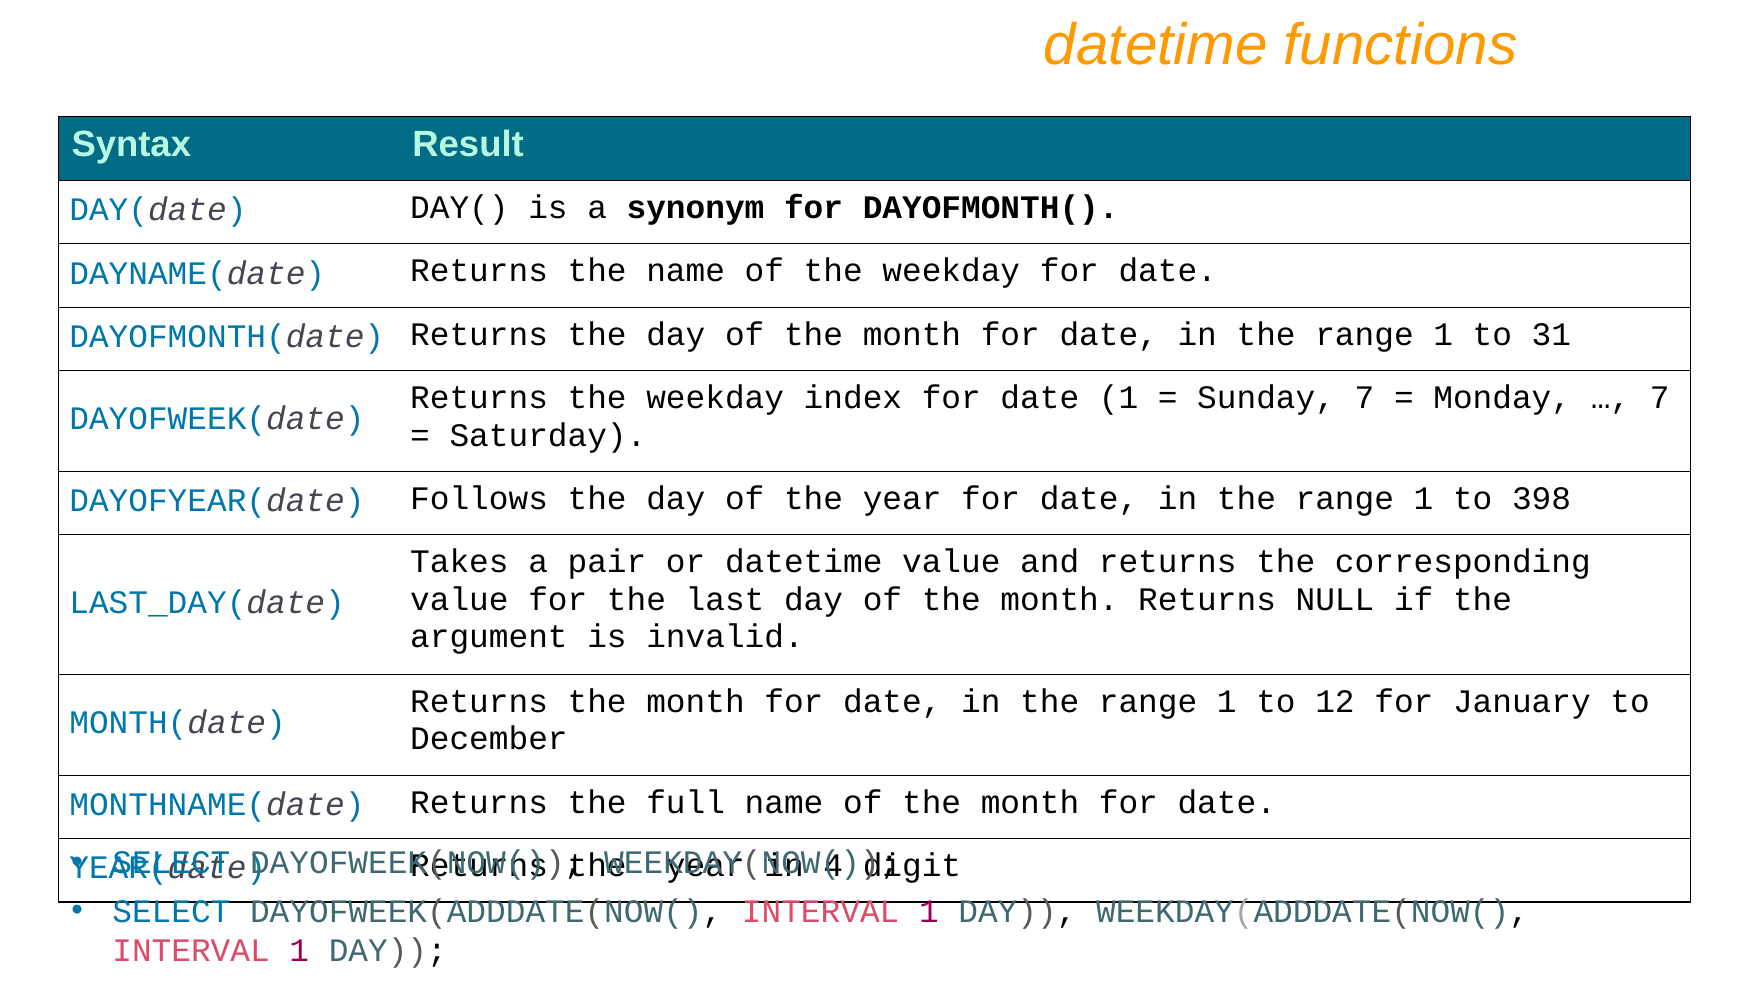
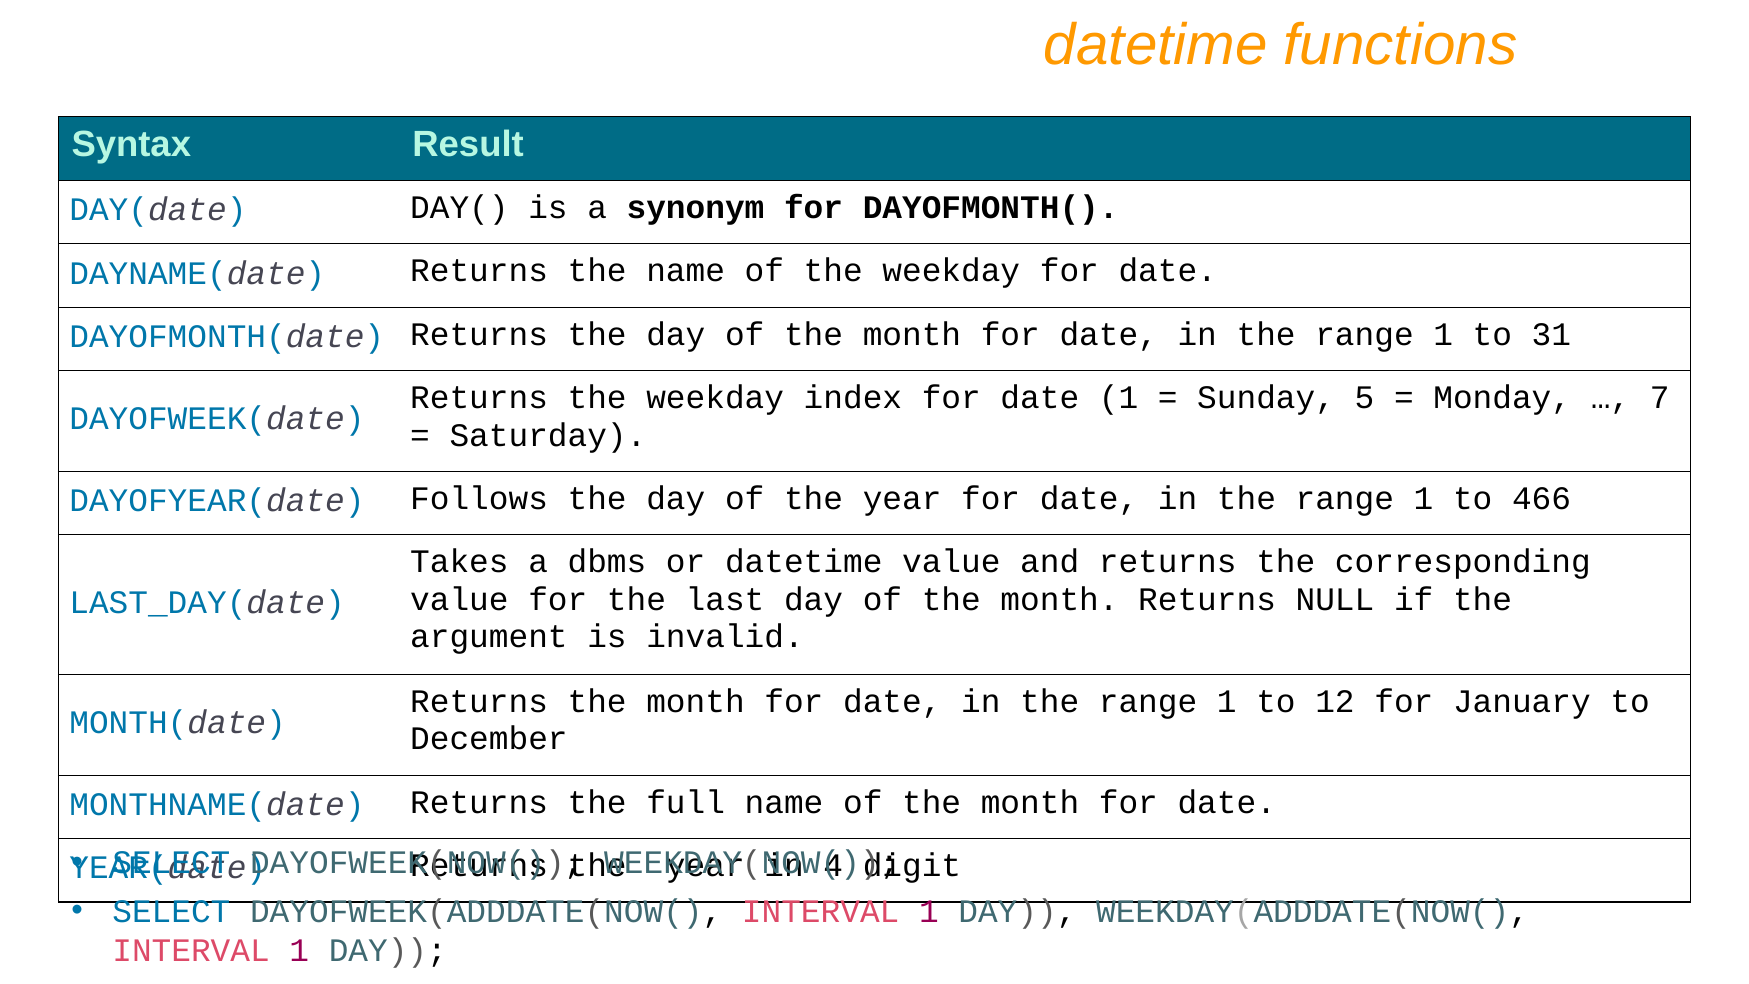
Sunday 7: 7 -> 5 (1364, 398)
398: 398 -> 466 (1542, 498)
pair: pair -> dbms (607, 562)
